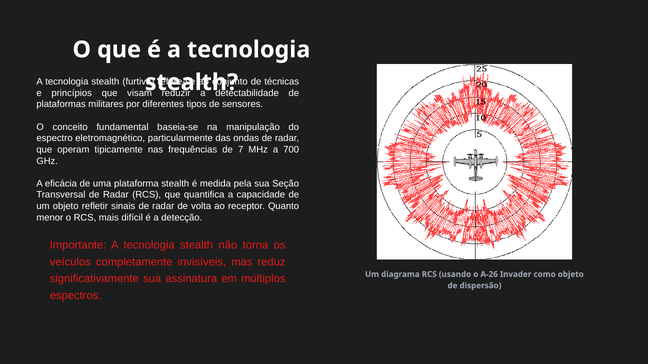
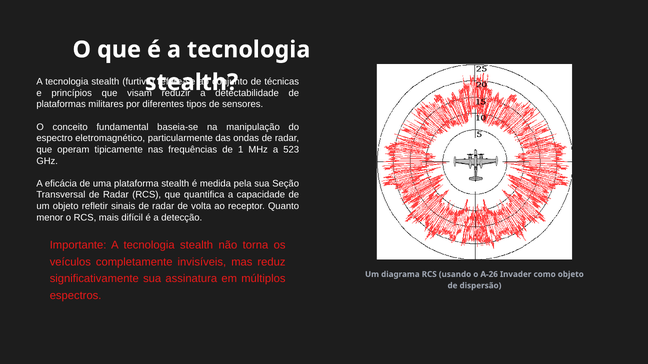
7: 7 -> 1 (241, 150)
700: 700 -> 523 (291, 150)
